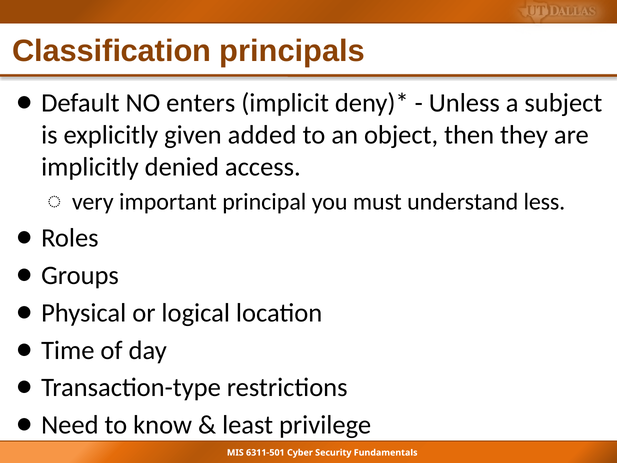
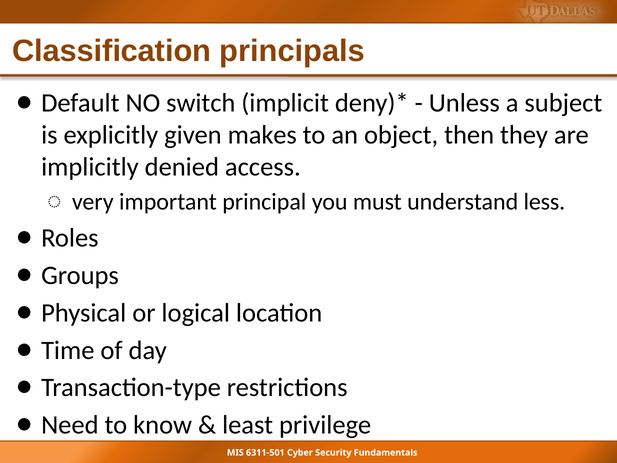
enters: enters -> switch (201, 103)
added: added -> makes (262, 135)
